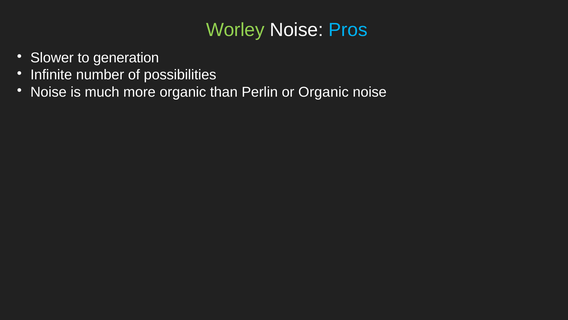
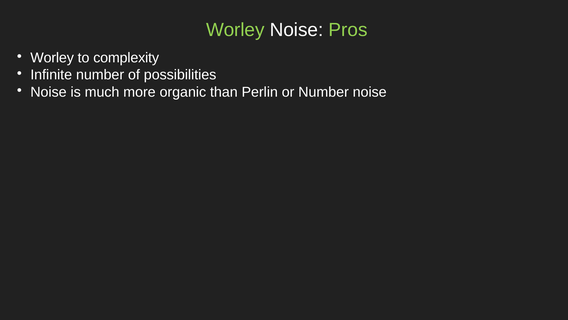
Pros colour: light blue -> light green (348, 30)
Slower: Slower -> Worley (52, 58)
generation: generation -> complexity (126, 58)
or Organic: Organic -> Number (324, 92)
